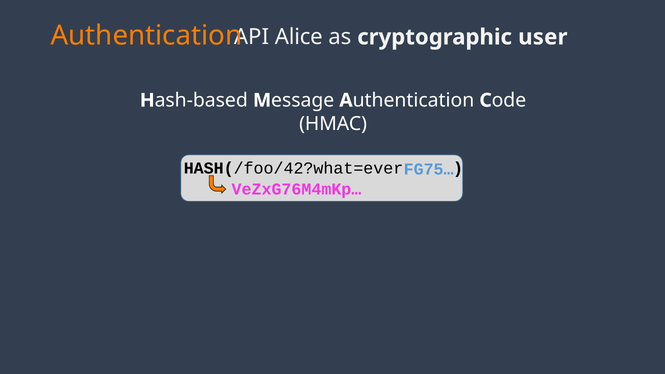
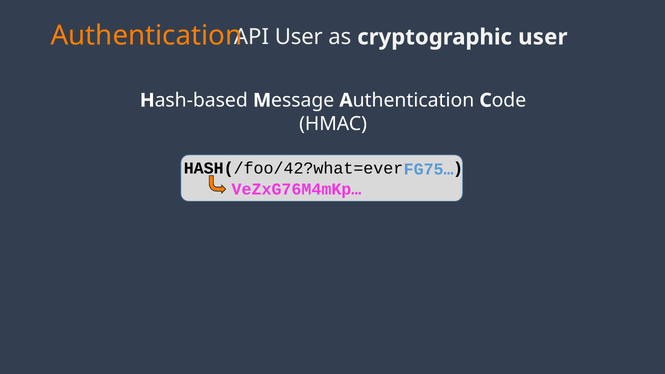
API Alice: Alice -> User (299, 37)
